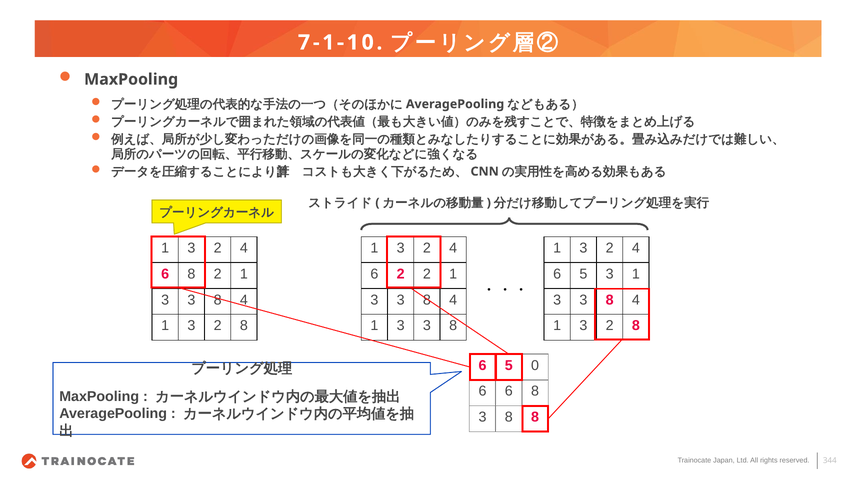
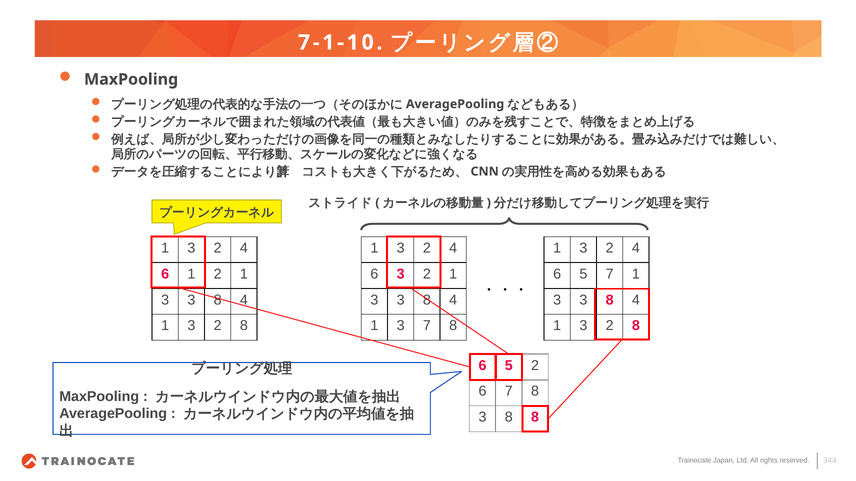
8: 8 -> 1 (191, 274)
6 2: 2 -> 3 (401, 274)
5 3: 3 -> 7 (610, 274)
3: 3 -> 7 (427, 326)
5 0: 0 -> 2 (535, 366)
6 6: 6 -> 7 (509, 392)
